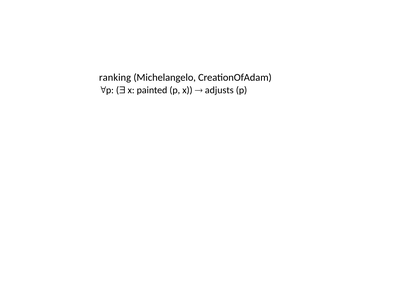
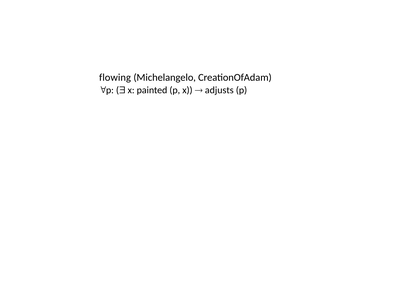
ranking: ranking -> flowing (115, 78)
